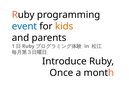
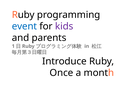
kids colour: orange -> purple (64, 26)
